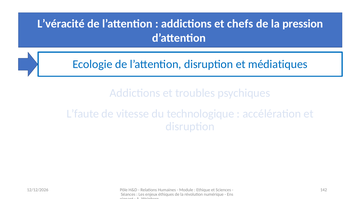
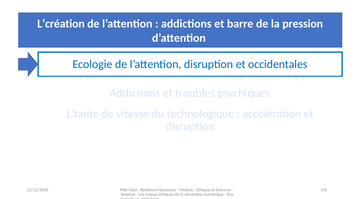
L’véracité: L’véracité -> L’création (61, 24)
chefs: chefs -> barre (240, 24)
médiatiques: médiatiques -> occidentales (278, 64)
